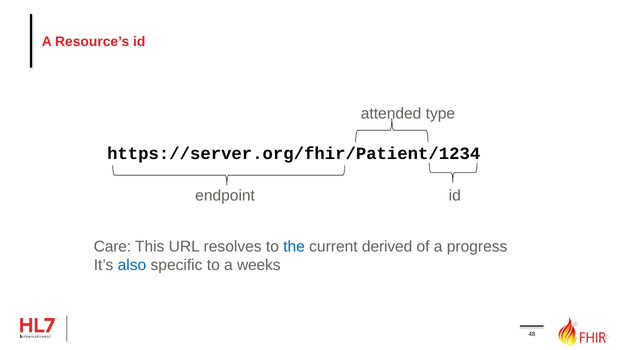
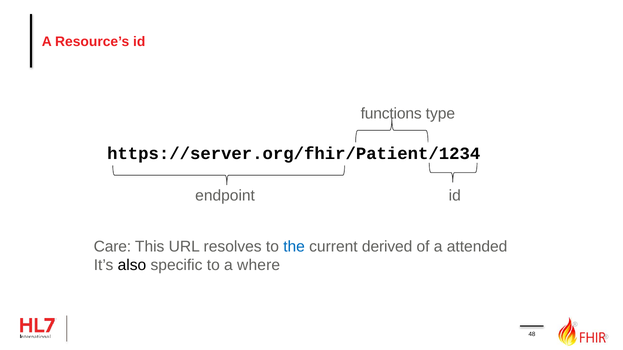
attended: attended -> functions (391, 114)
progress: progress -> attended (477, 247)
also colour: blue -> black (132, 265)
weeks: weeks -> where (259, 265)
